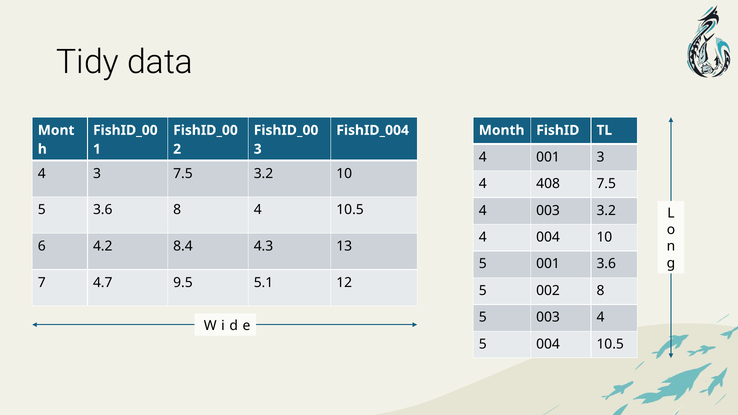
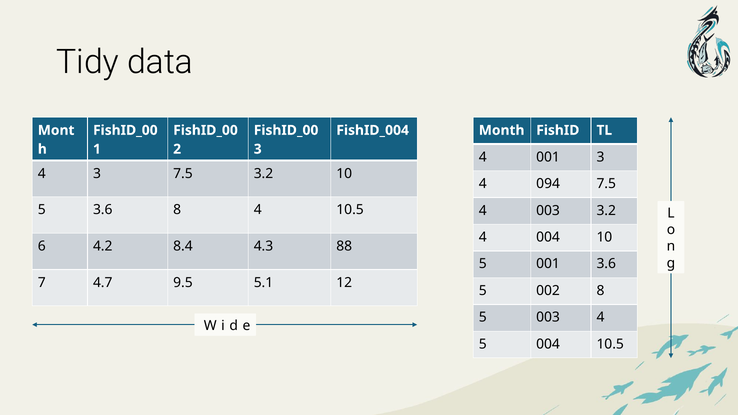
408: 408 -> 094 (548, 184)
13: 13 -> 88 (344, 246)
